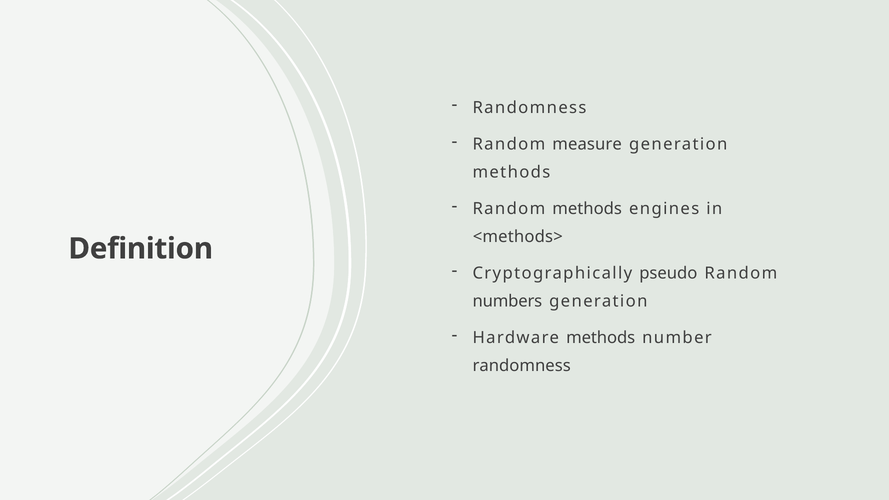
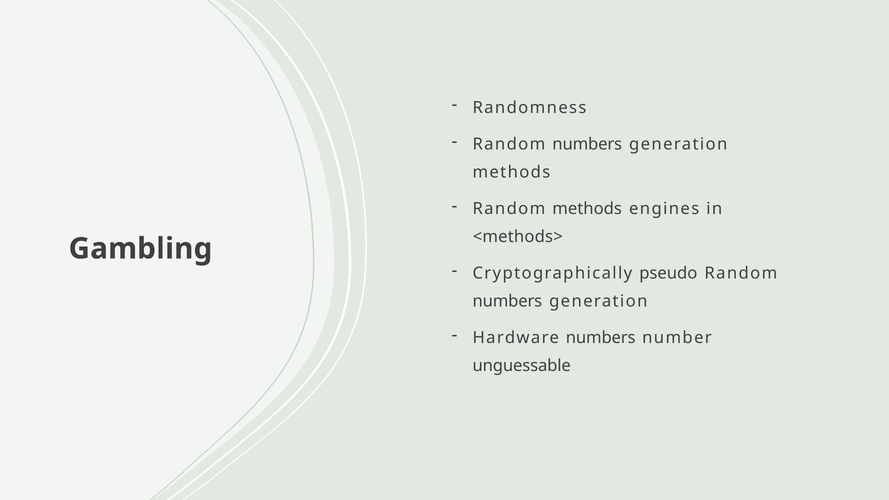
measure: measure -> numbers (587, 144)
Definition: Definition -> Gambling (140, 249)
Hardware methods: methods -> numbers (601, 338)
randomness: randomness -> unguessable (522, 366)
